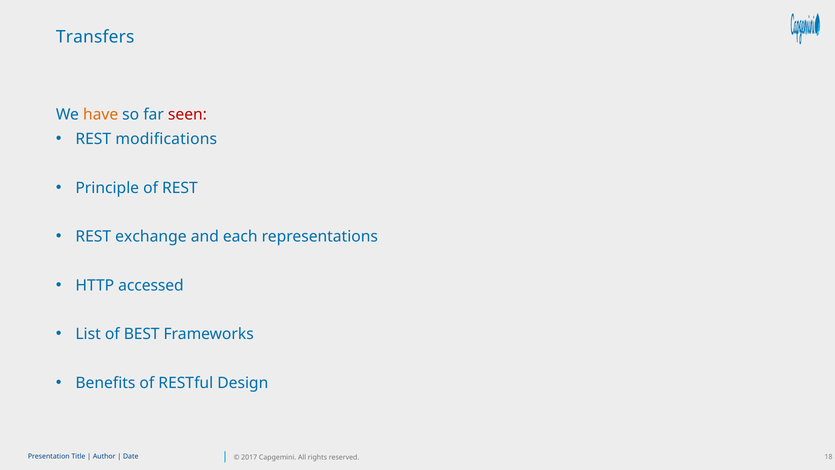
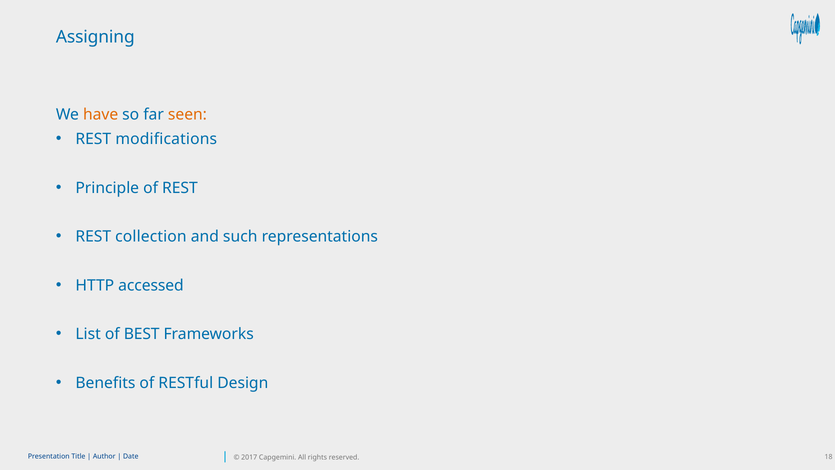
Transfers: Transfers -> Assigning (95, 37)
seen colour: red -> orange (187, 115)
exchange: exchange -> collection (151, 236)
each: each -> such (240, 236)
